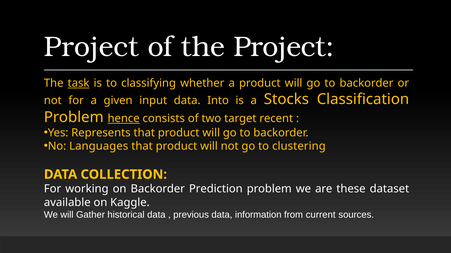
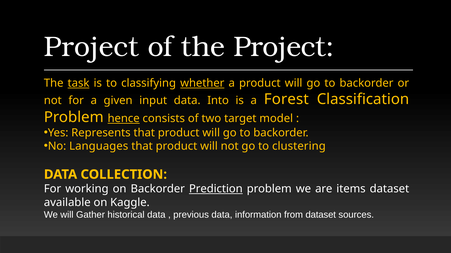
whether underline: none -> present (202, 83)
Stocks: Stocks -> Forest (286, 99)
recent: recent -> model (276, 119)
Prediction underline: none -> present (216, 189)
these: these -> items (351, 189)
from current: current -> dataset (321, 215)
